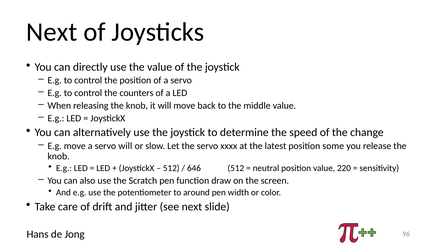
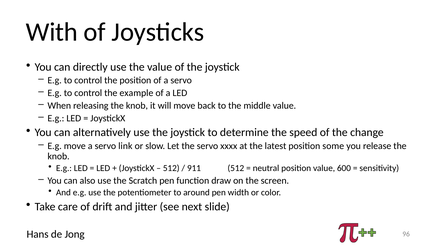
Next: Next -> With (52, 32)
counters: counters -> example (136, 93)
servo will: will -> link (125, 146)
646: 646 -> 911 (194, 168)
220: 220 -> 600 (344, 168)
